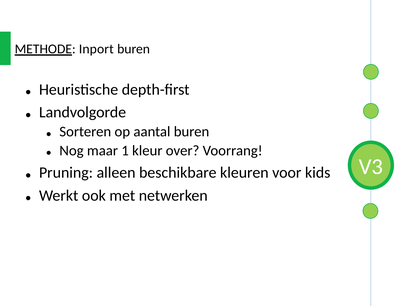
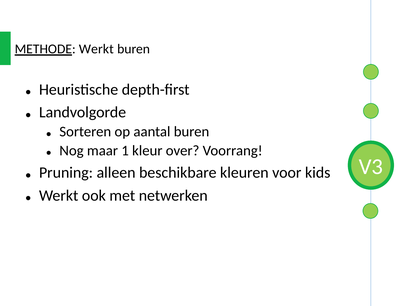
METHODE Inport: Inport -> Werkt (96, 49)
